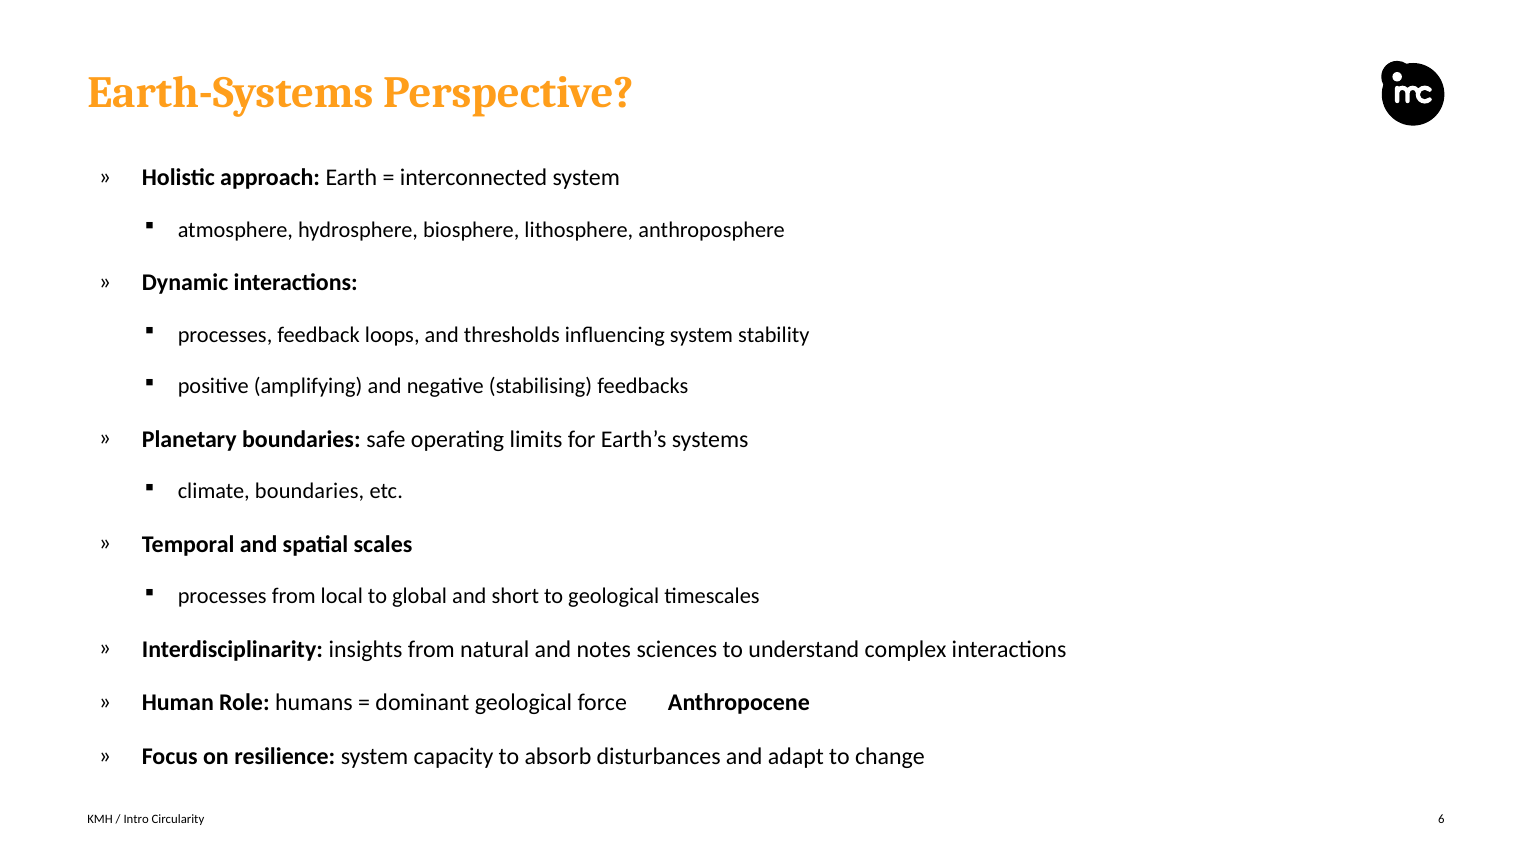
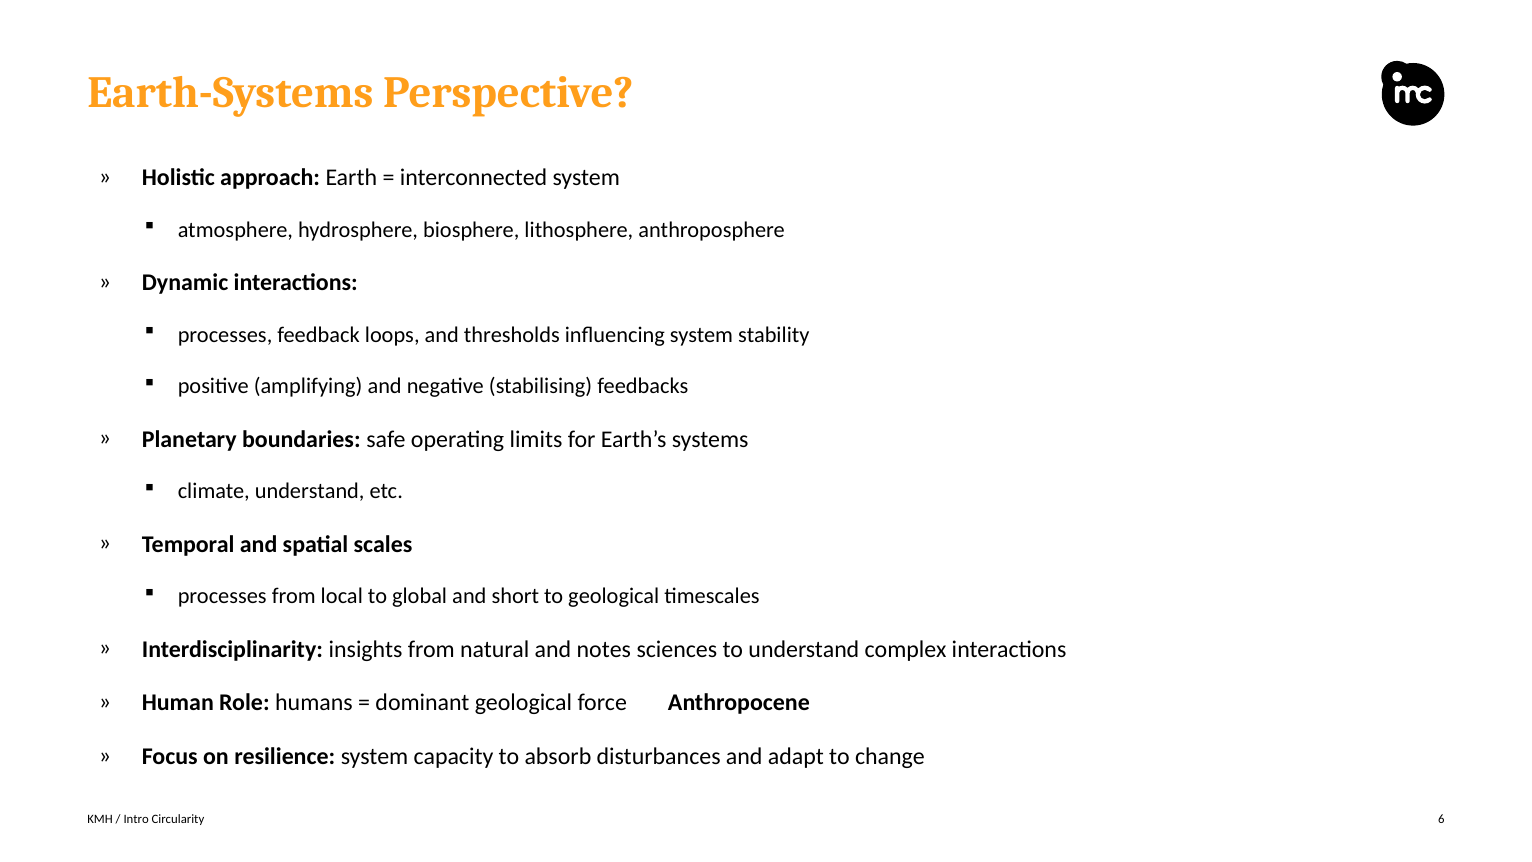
climate boundaries: boundaries -> understand (310, 491)
